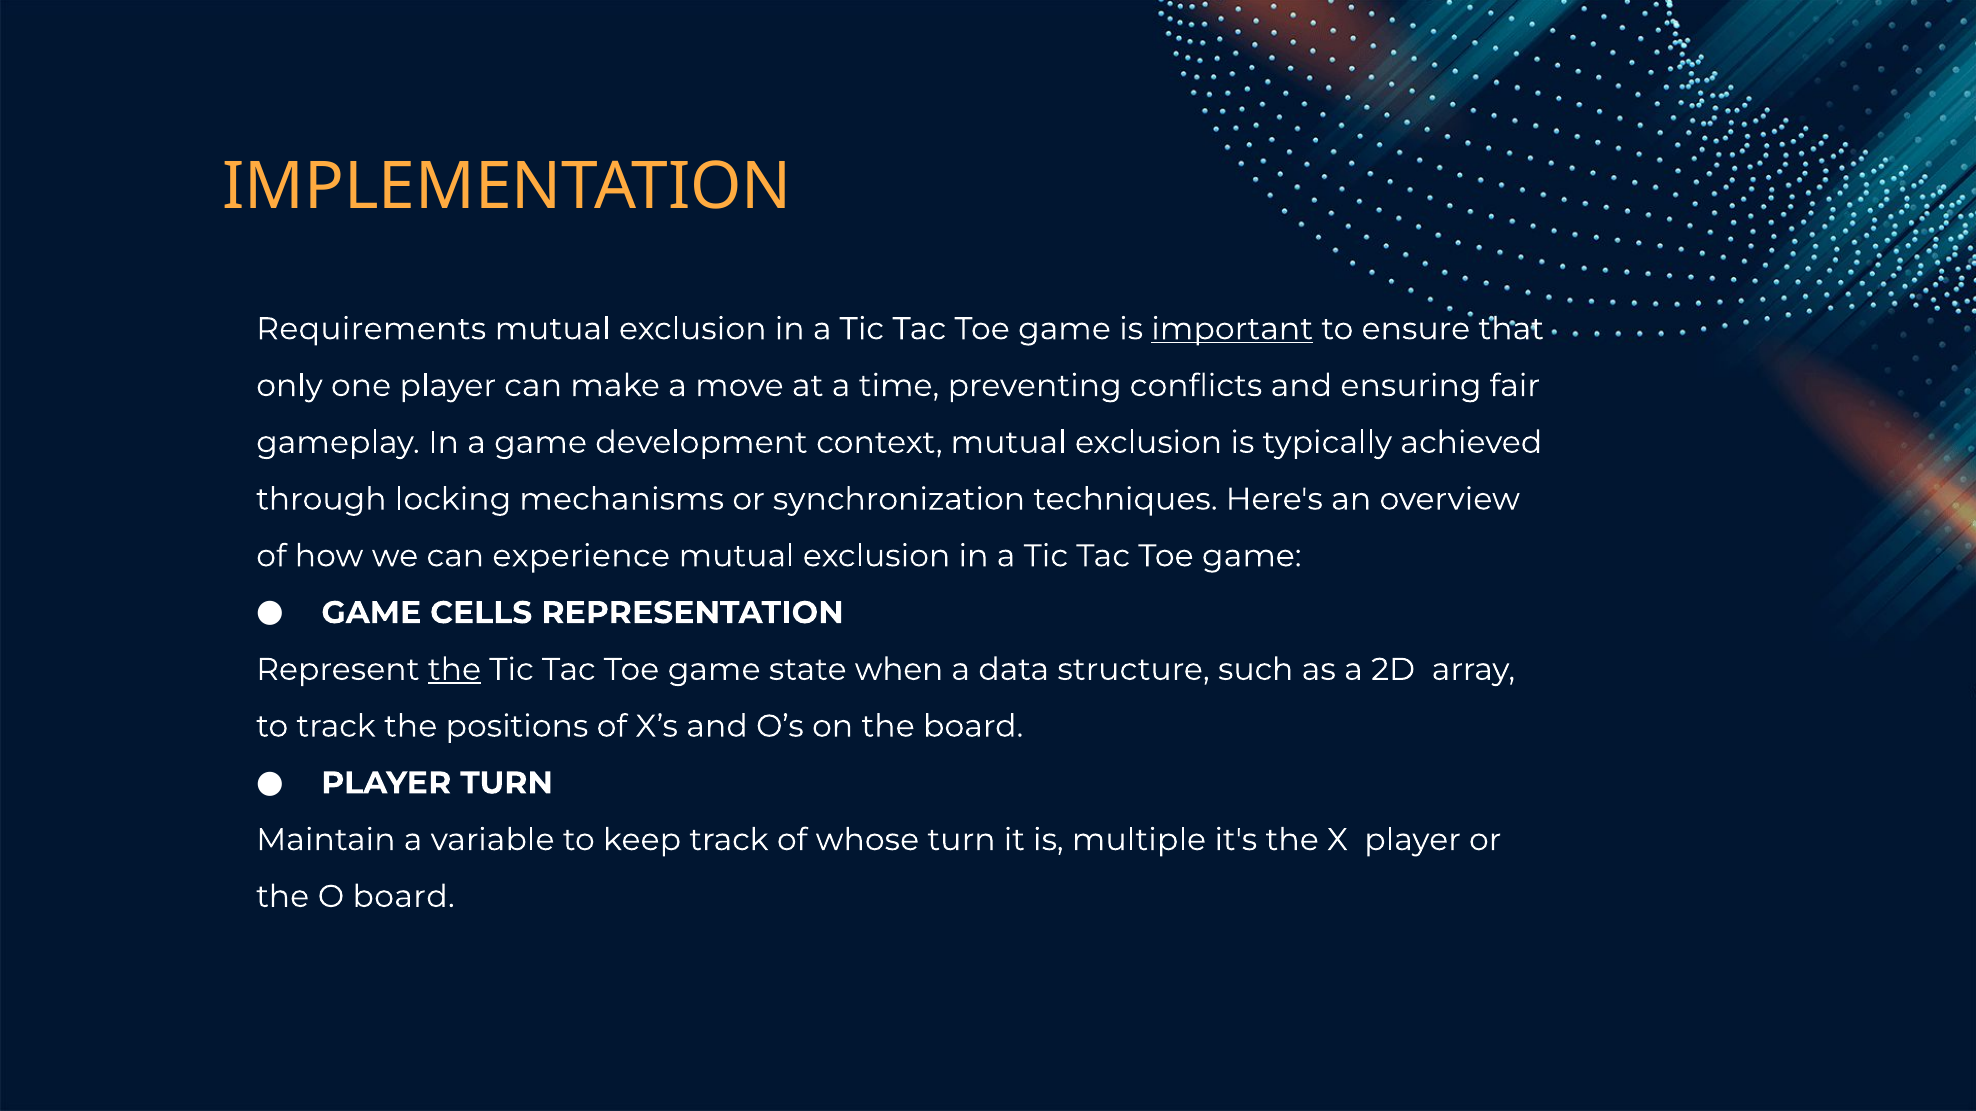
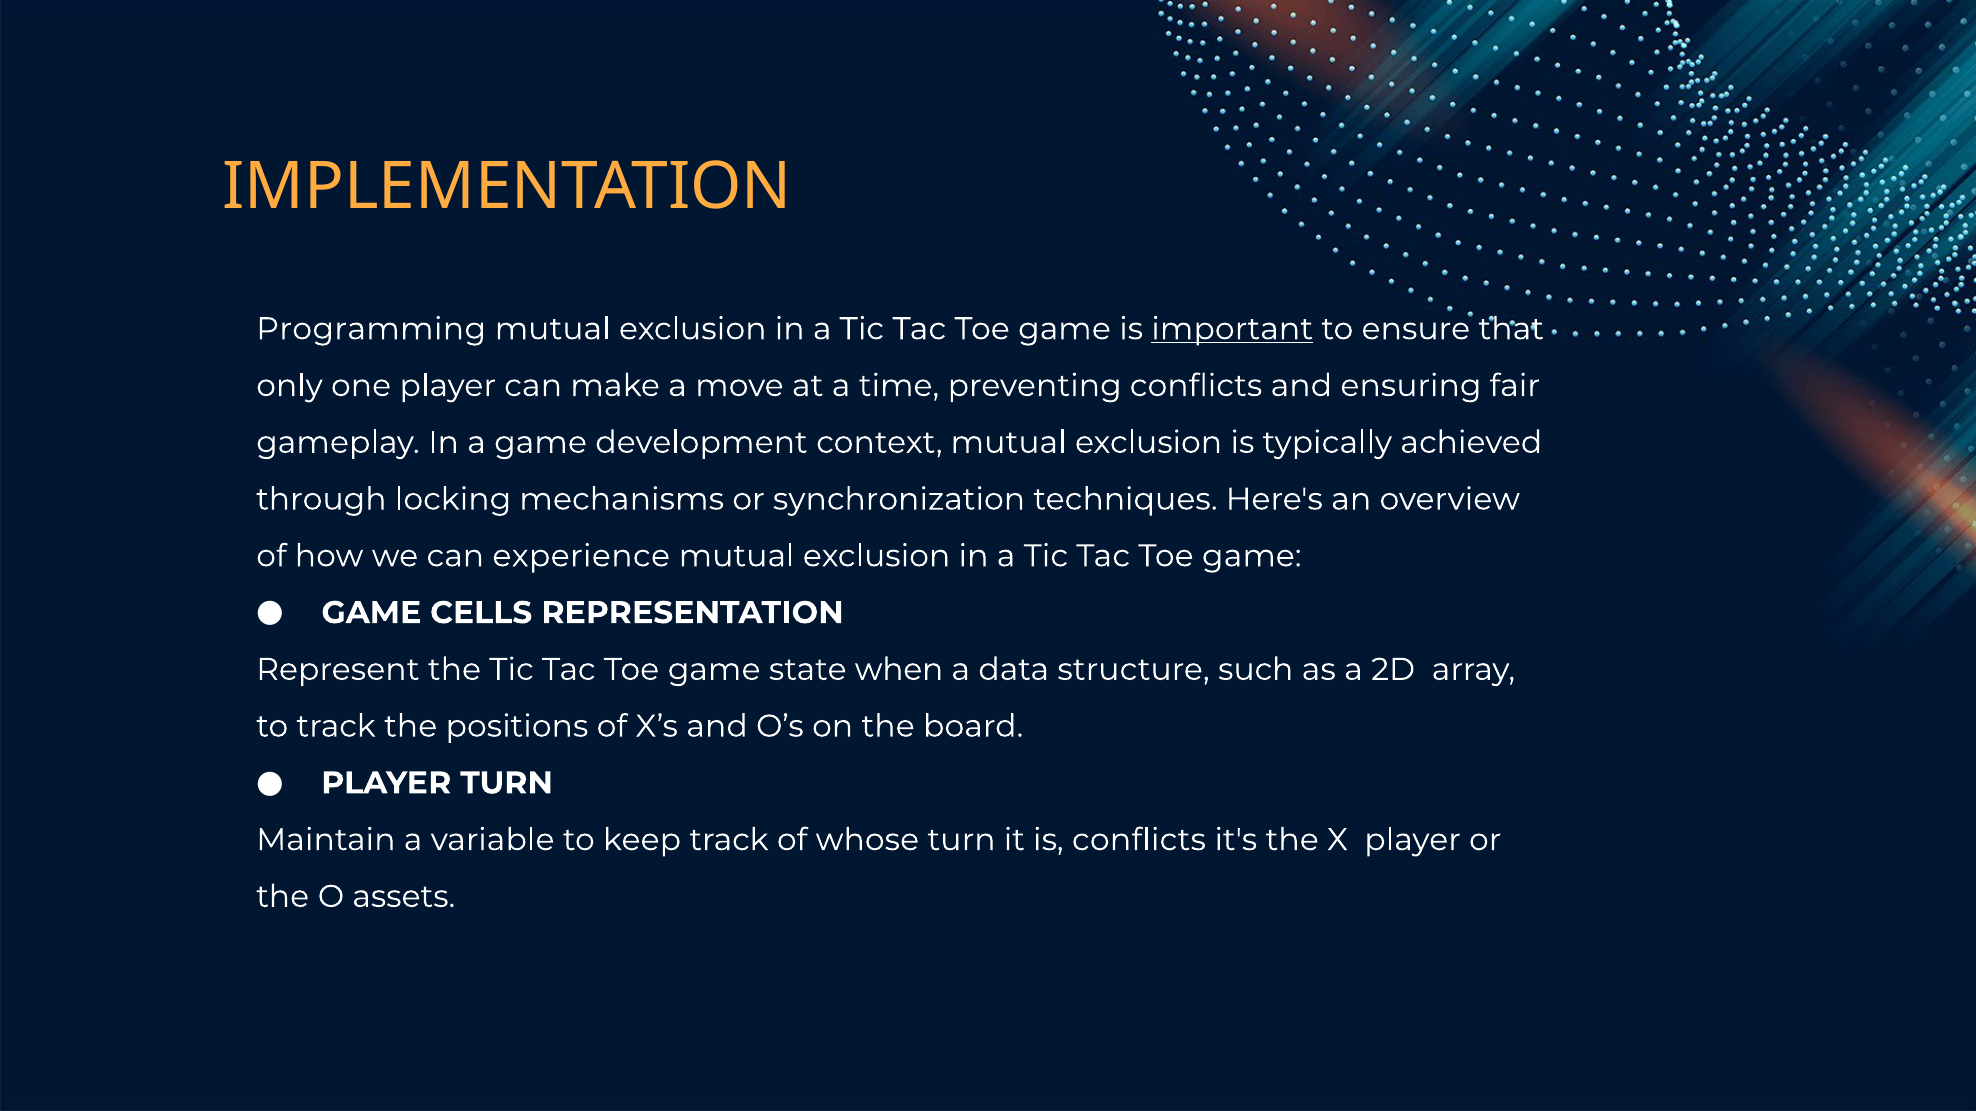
Requirements: Requirements -> Programming (371, 329)
the underline: present -> none (454, 670)
is multiple: multiple -> conflicts (1139, 840)
O board: board -> assets (404, 897)
